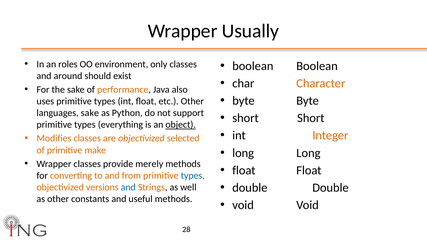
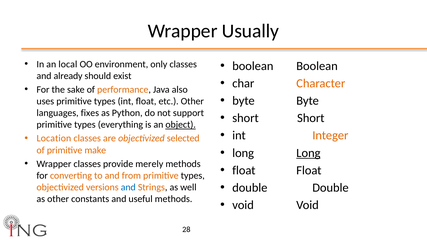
roles: roles -> local (68, 64)
around: around -> already (68, 76)
languages sake: sake -> fixes (90, 113)
Modifies: Modifies -> Location (54, 139)
Long underline: none -> present (308, 153)
types colour: blue -> black (193, 176)
